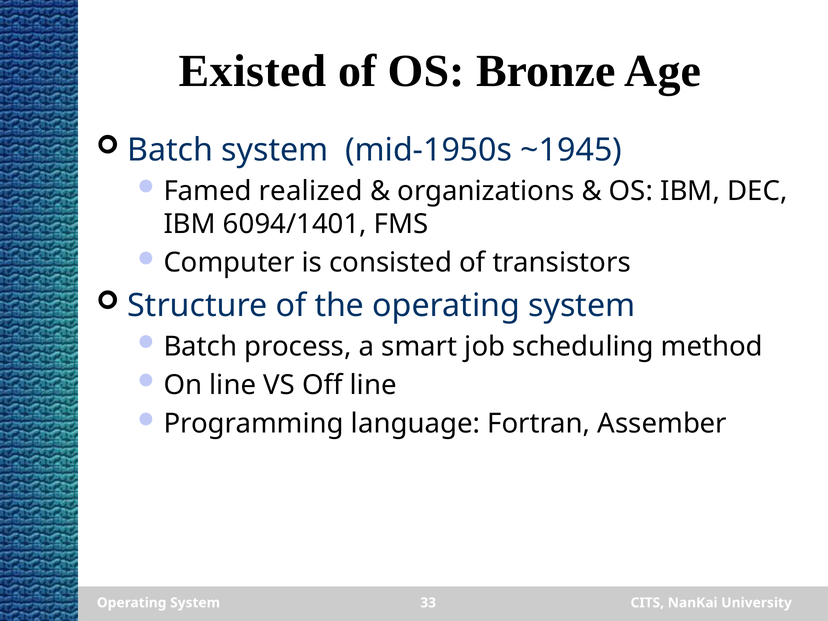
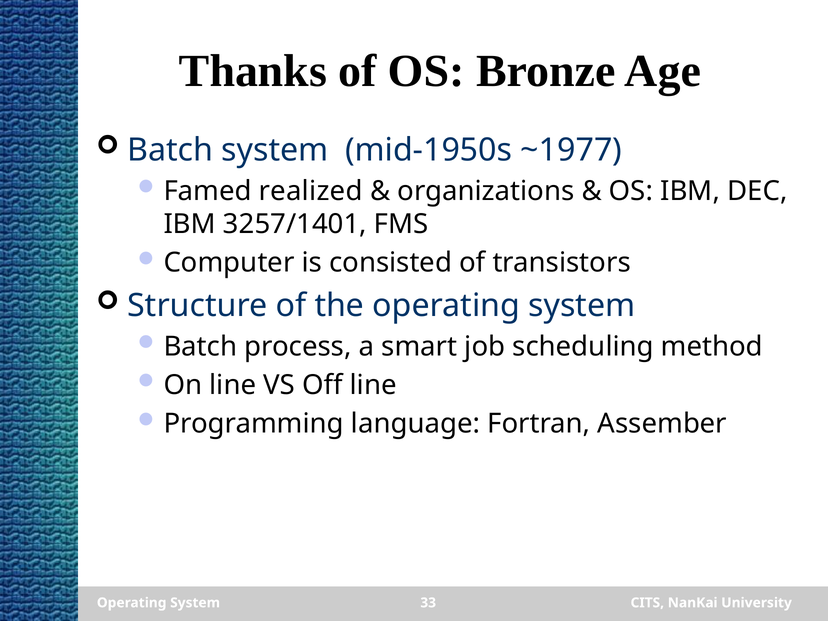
Existed: Existed -> Thanks (253, 71)
~1945: ~1945 -> ~1977 (571, 150)
6094/1401: 6094/1401 -> 3257/1401 (295, 224)
